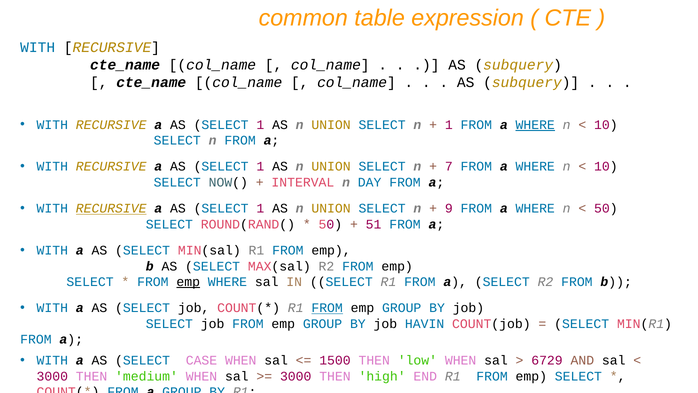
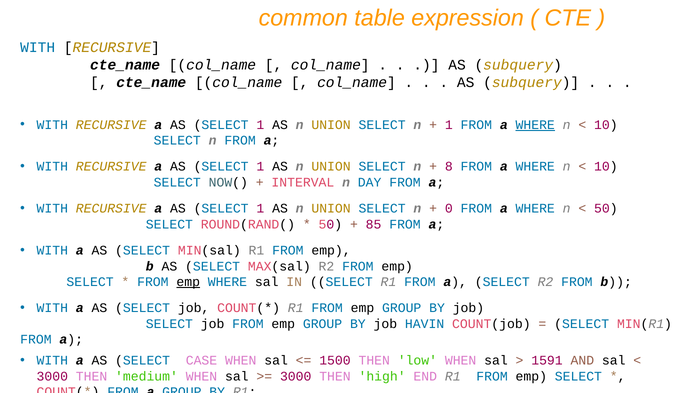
7: 7 -> 8 (449, 166)
RECURSIVE underline: present -> none (111, 208)
9: 9 -> 0 (449, 208)
51: 51 -> 85 (374, 224)
FROM underline: present -> none (327, 308)
6729: 6729 -> 1591 (547, 360)
